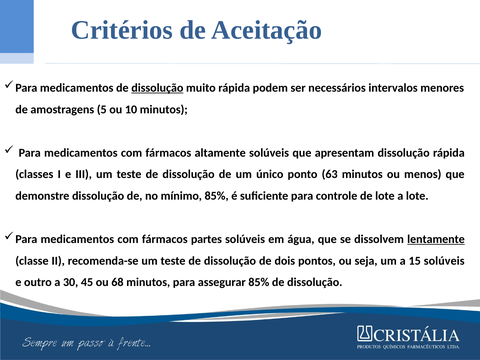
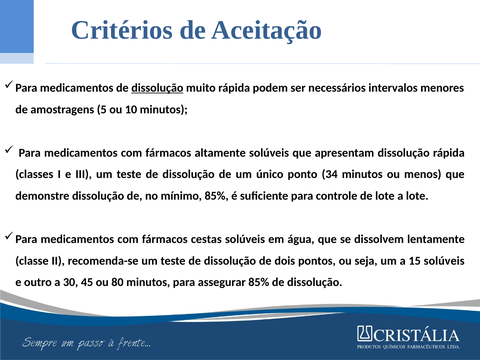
63: 63 -> 34 (330, 174)
partes: partes -> cestas (206, 239)
lentamente underline: present -> none (436, 239)
68: 68 -> 80 (117, 282)
